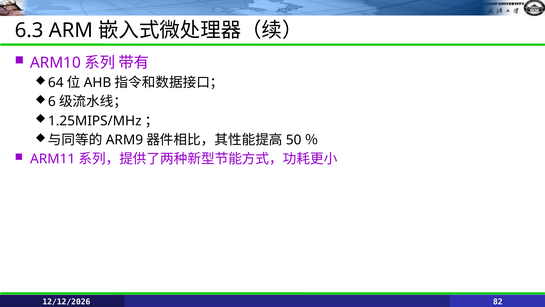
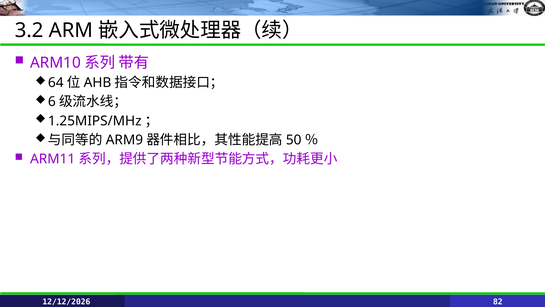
6.3: 6.3 -> 3.2 (29, 30)
